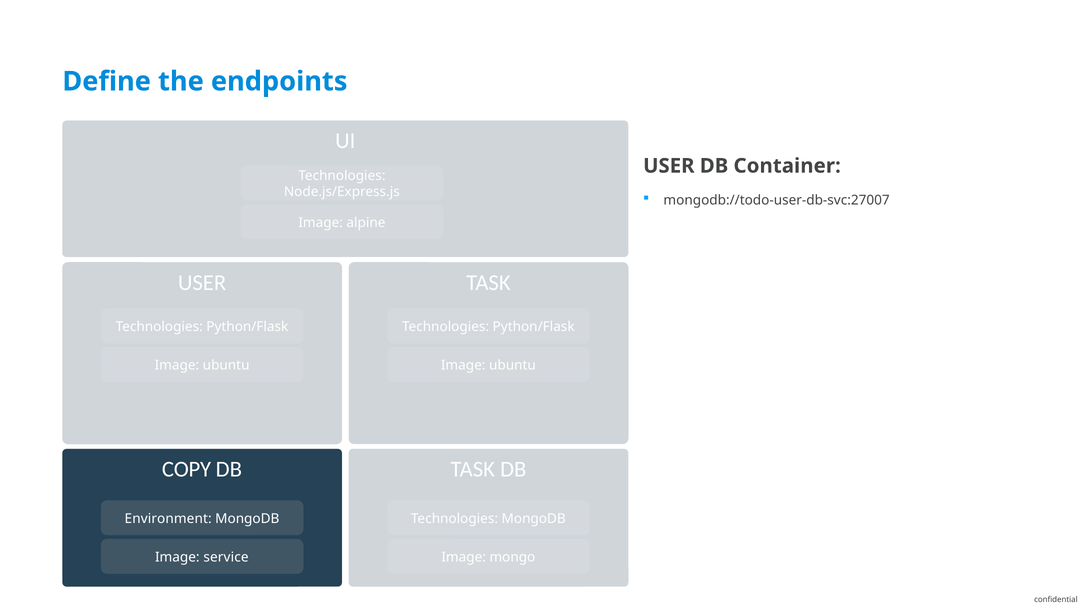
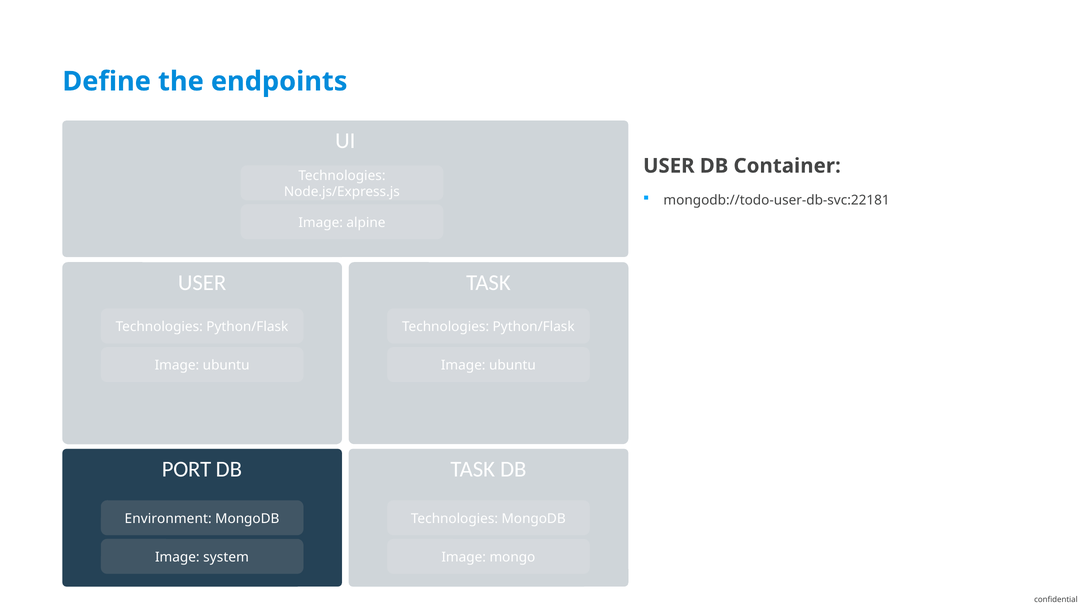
mongodb://todo-user-db-svc:27007: mongodb://todo-user-db-svc:27007 -> mongodb://todo-user-db-svc:22181 (777, 200)
COPY: COPY -> PORT (187, 469)
service: service -> system (226, 557)
